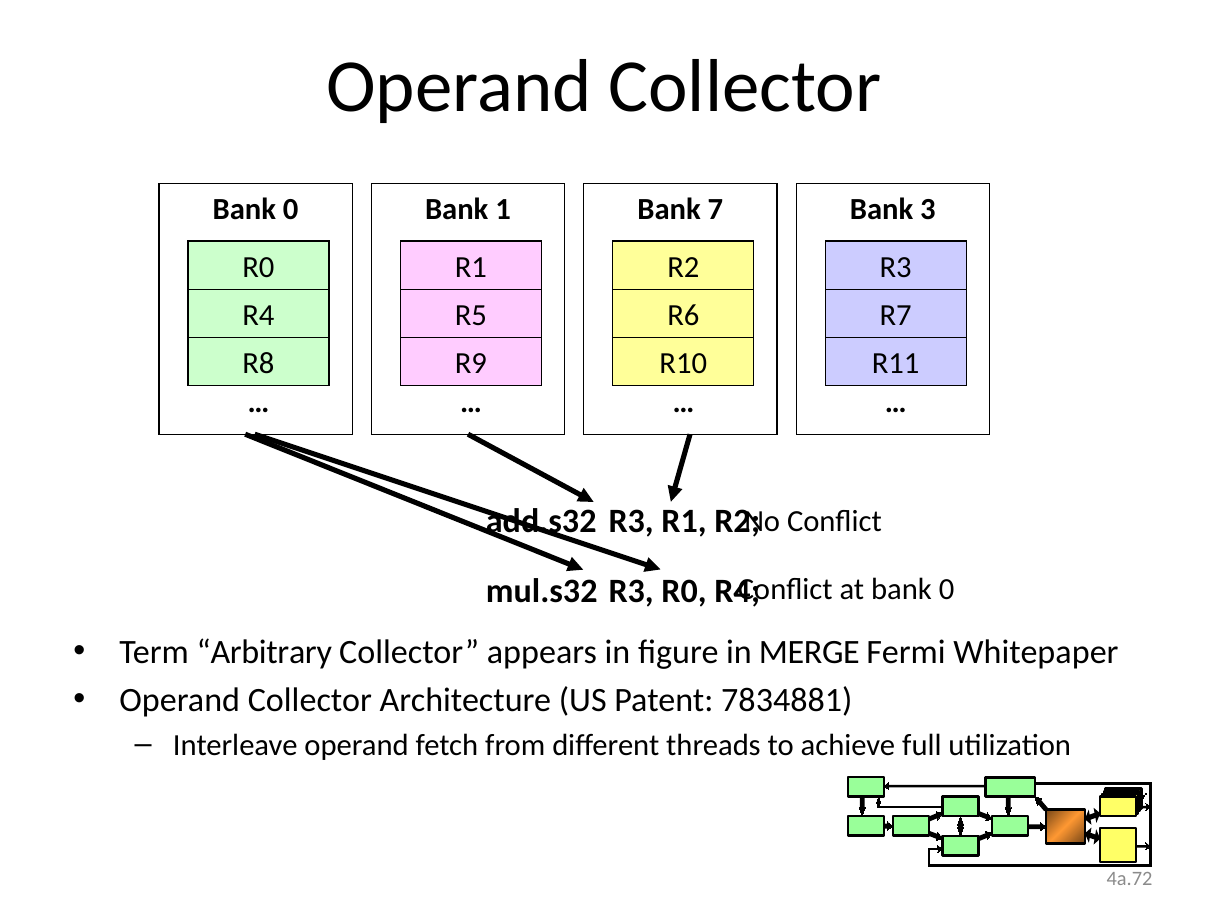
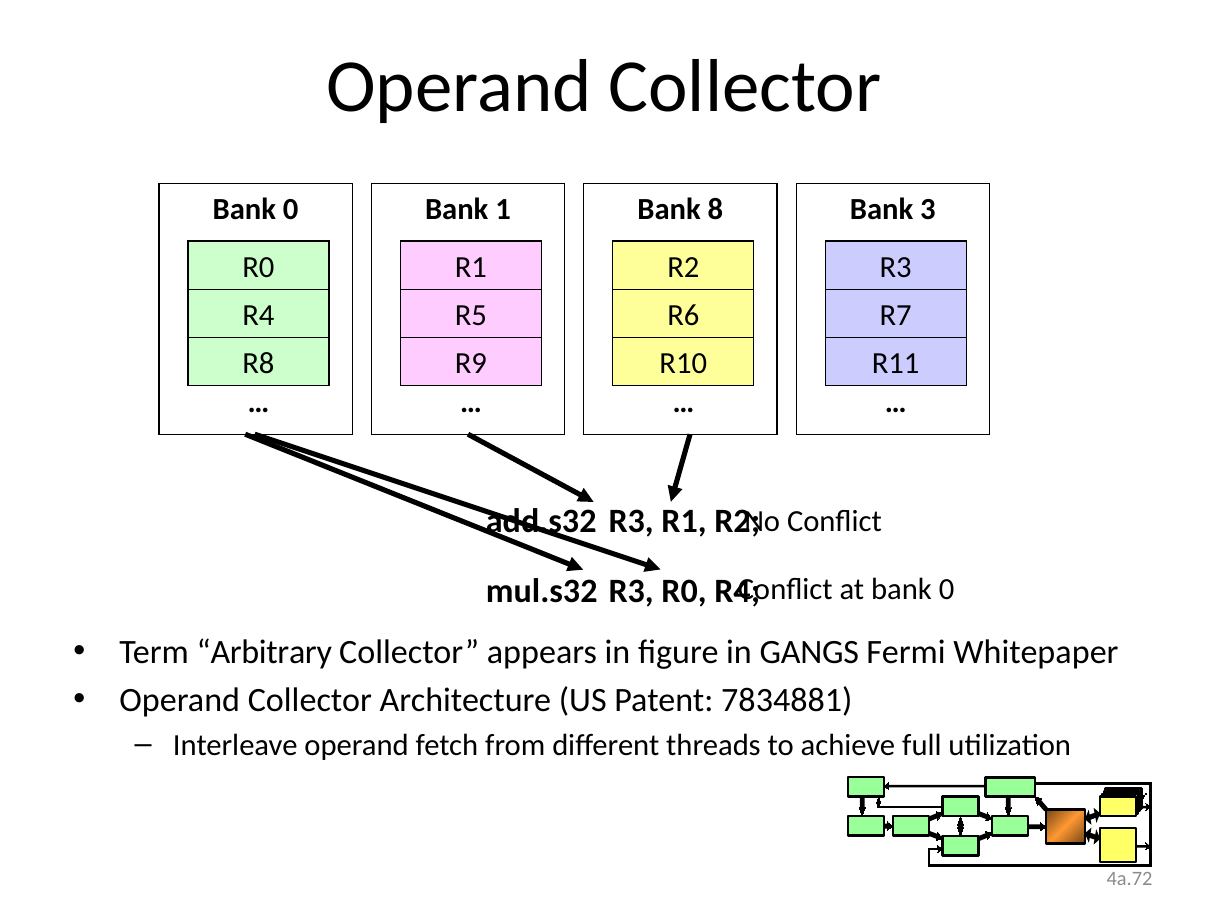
7: 7 -> 8 (715, 210)
MERGE: MERGE -> GANGS (809, 652)
